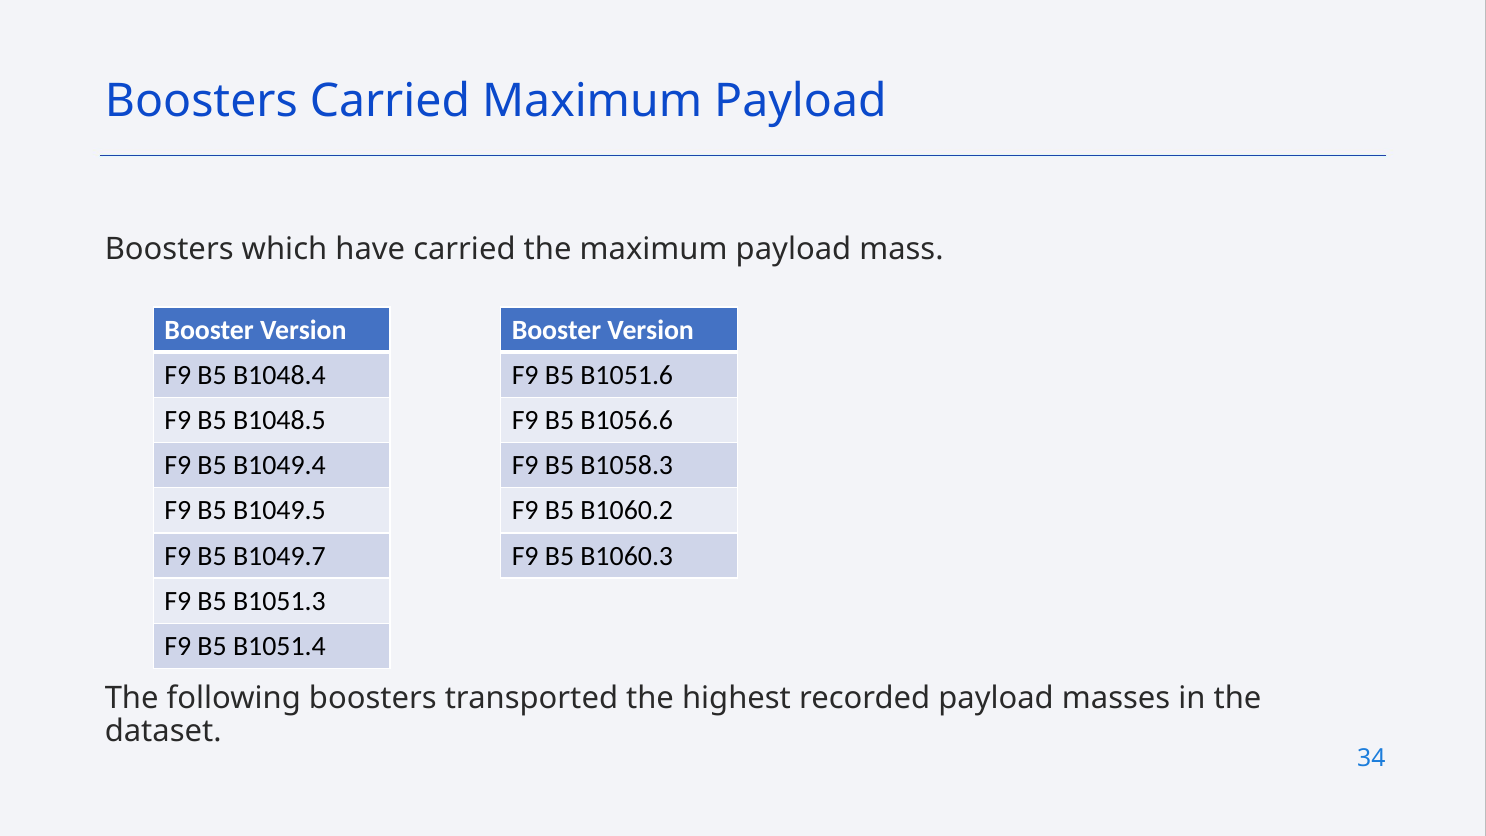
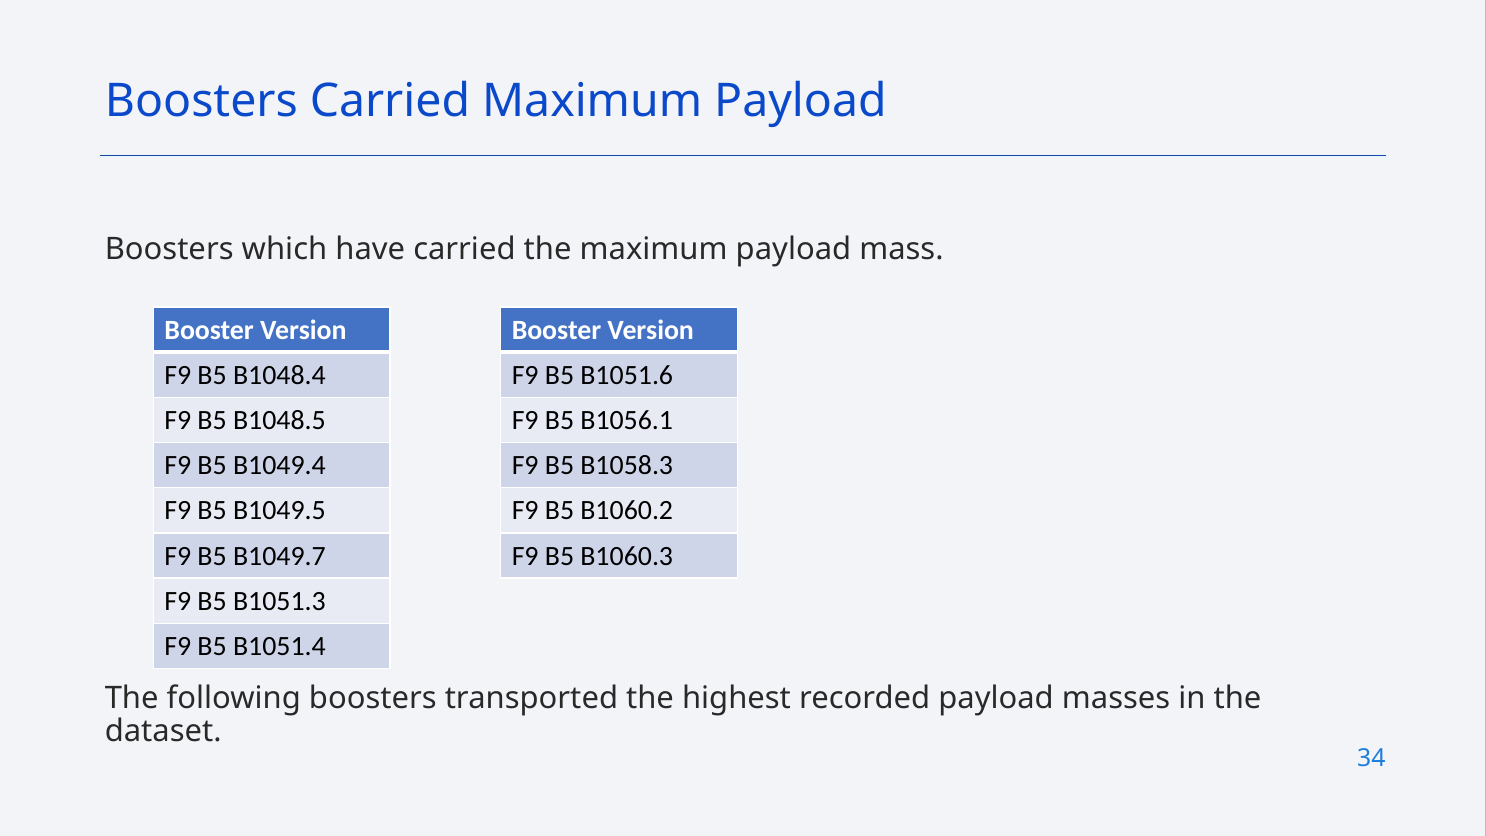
B1056.6: B1056.6 -> B1056.1 (627, 420)
